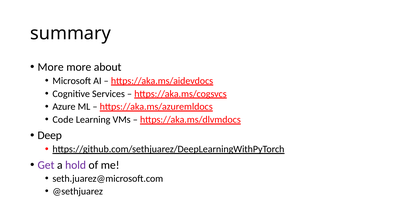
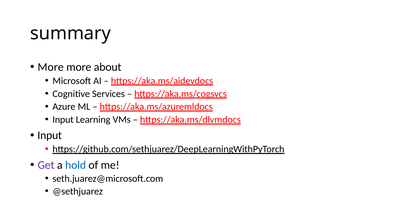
Code: Code -> Input (63, 120)
Deep: Deep -> Input (50, 135)
hold colour: purple -> blue (76, 165)
